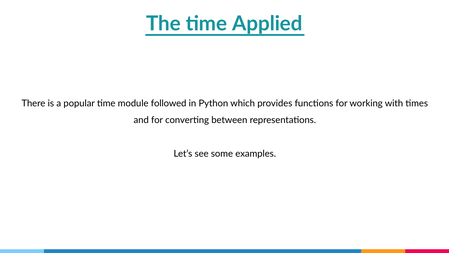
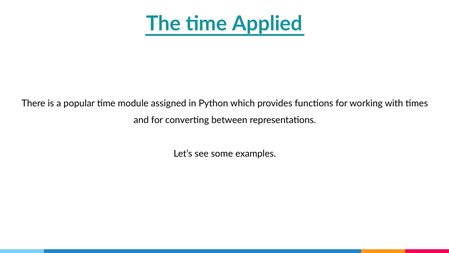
followed: followed -> assigned (169, 103)
